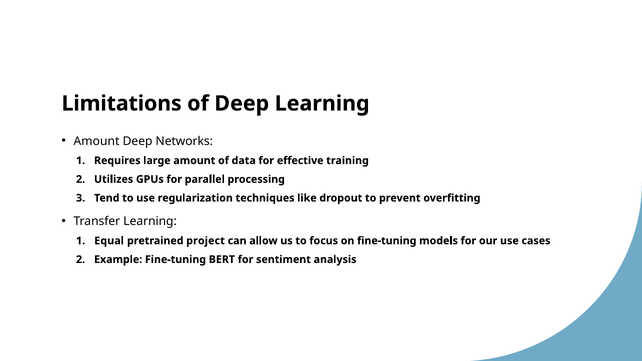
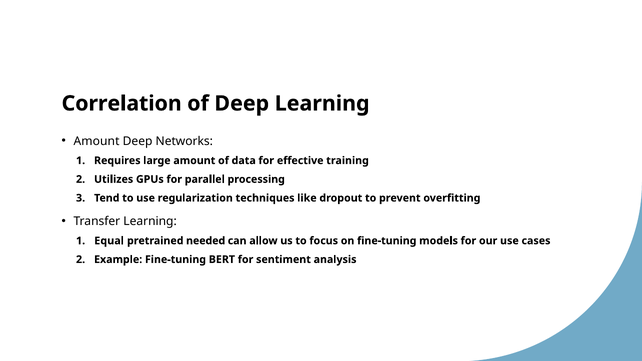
Limitations: Limitations -> Correlation (122, 104)
project: project -> needed (206, 241)
